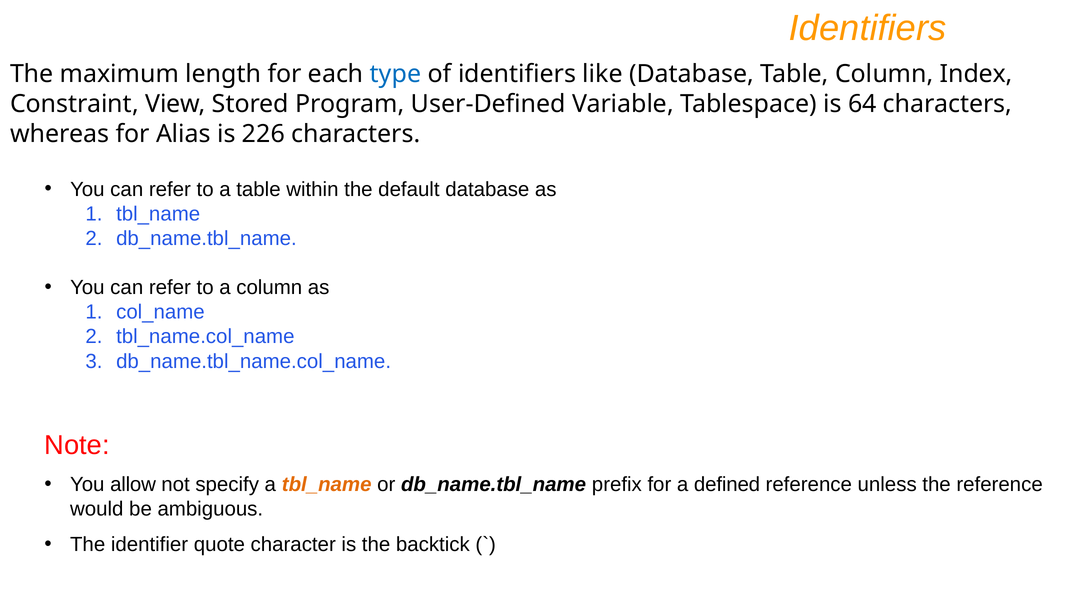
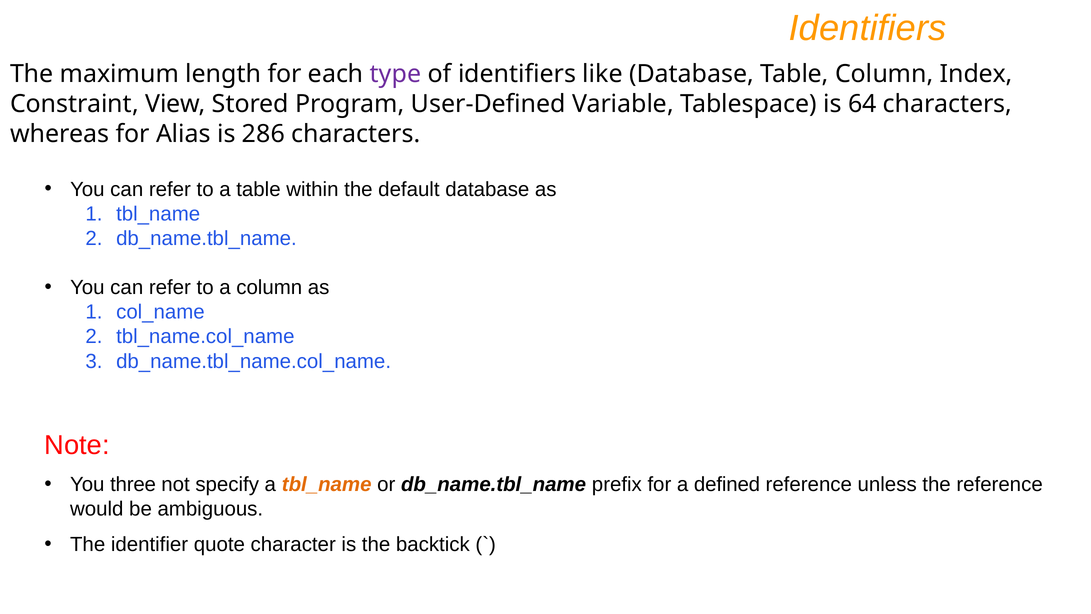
type colour: blue -> purple (396, 74)
226: 226 -> 286 (263, 134)
allow: allow -> three (133, 484)
